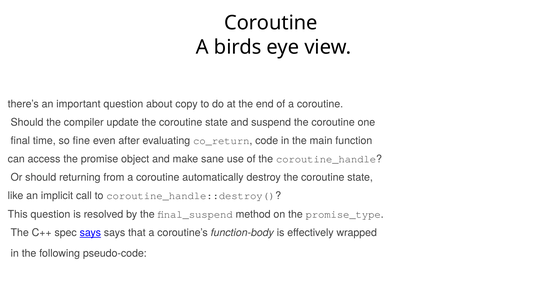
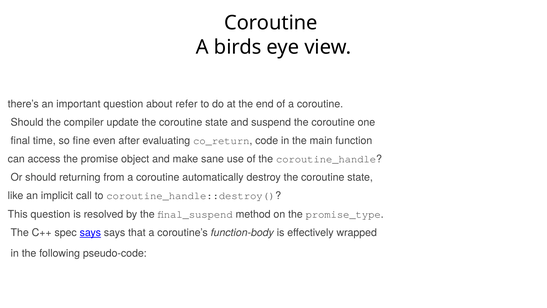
copy: copy -> refer (186, 104)
